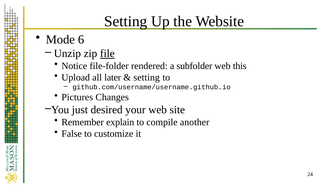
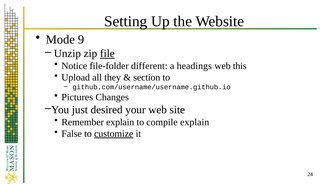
6: 6 -> 9 (81, 40)
rendered: rendered -> different (149, 66)
subfolder: subfolder -> headings (194, 66)
later: later -> they (113, 78)
setting: setting -> section (147, 78)
compile another: another -> explain (195, 123)
customize underline: none -> present (114, 134)
